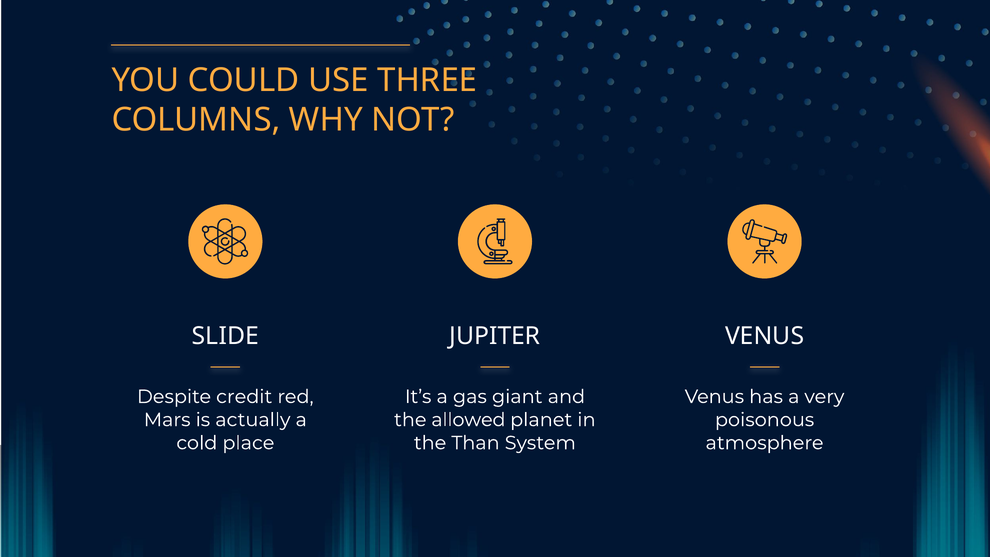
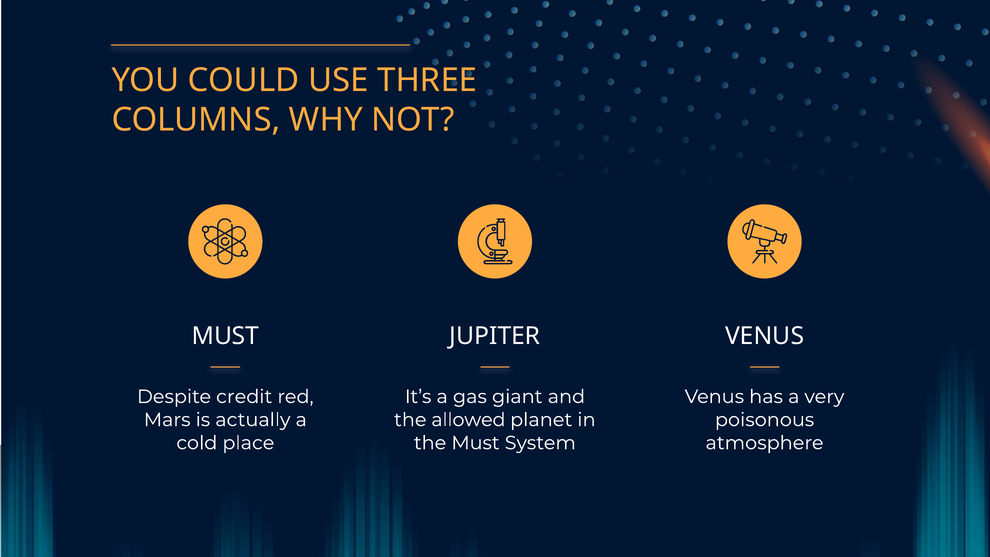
SLIDE: SLIDE -> MUST (225, 336)
the Than: Than -> Must (475, 443)
